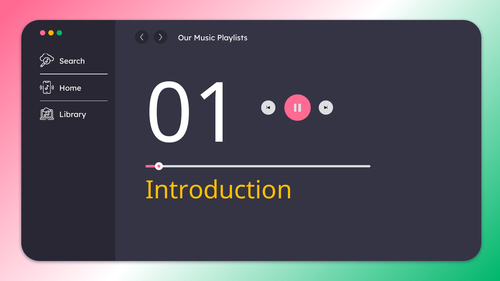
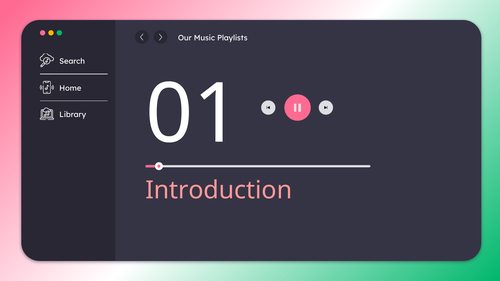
Introduction colour: yellow -> pink (219, 190)
